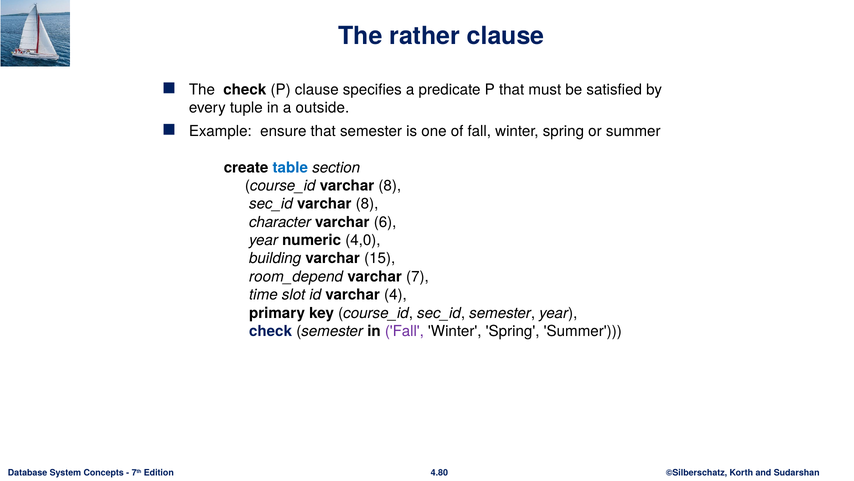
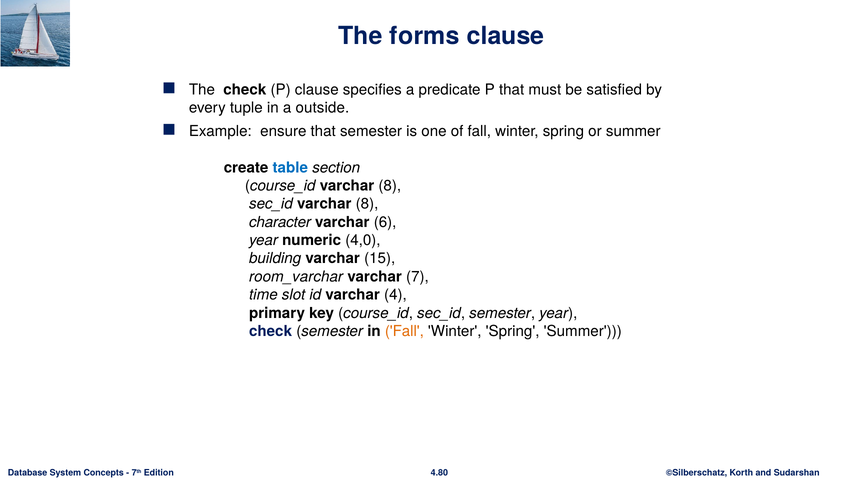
rather: rather -> forms (425, 36)
room_depend: room_depend -> room_varchar (296, 276)
Fall colour: purple -> orange (404, 331)
